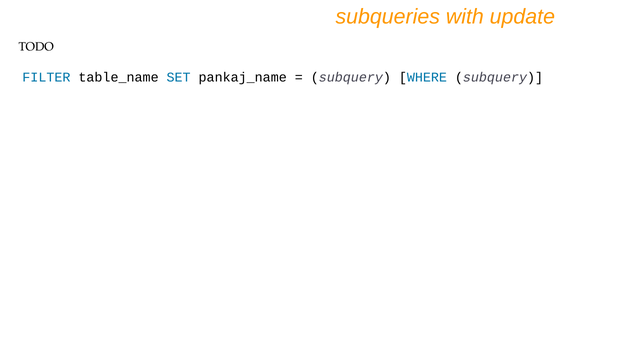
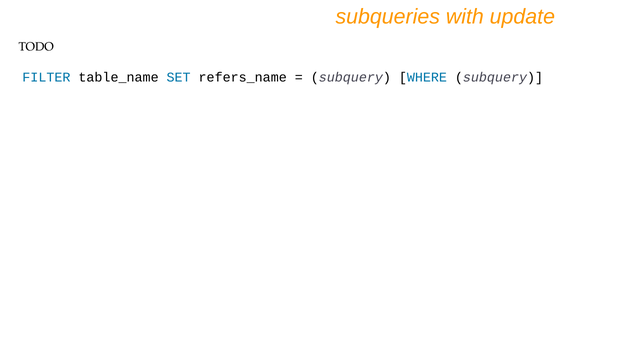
pankaj_name: pankaj_name -> refers_name (243, 78)
